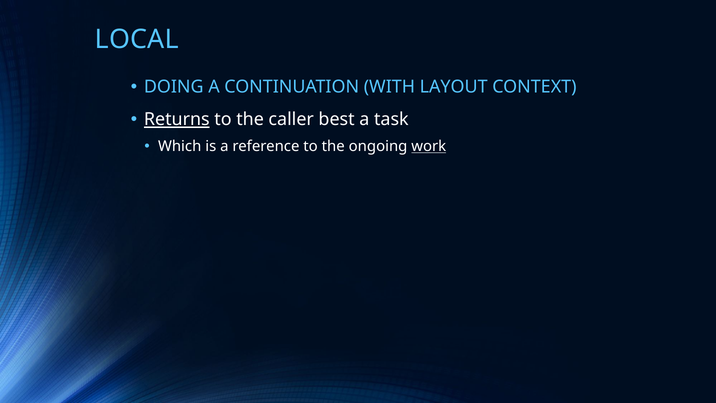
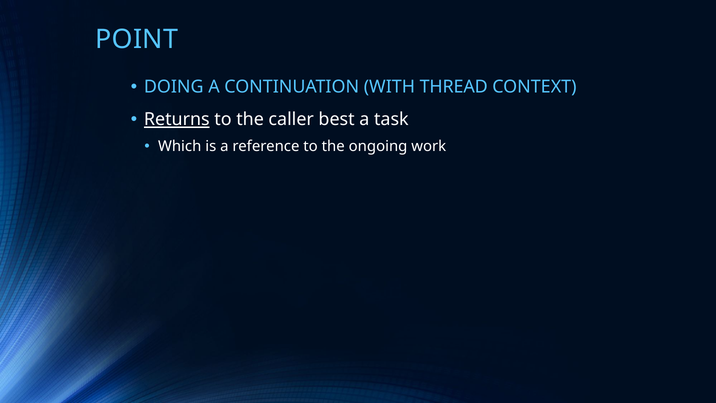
LOCAL: LOCAL -> POINT (137, 39)
LAYOUT: LAYOUT -> THREAD (454, 87)
work underline: present -> none (429, 146)
